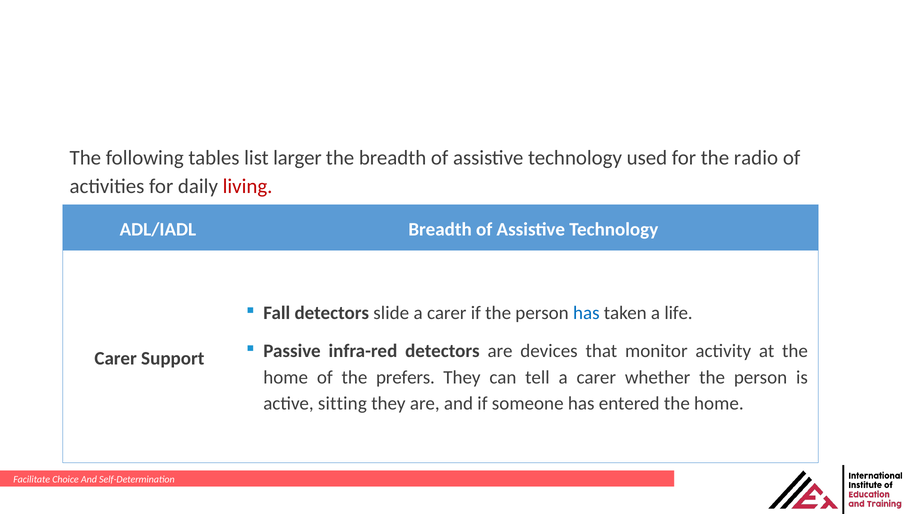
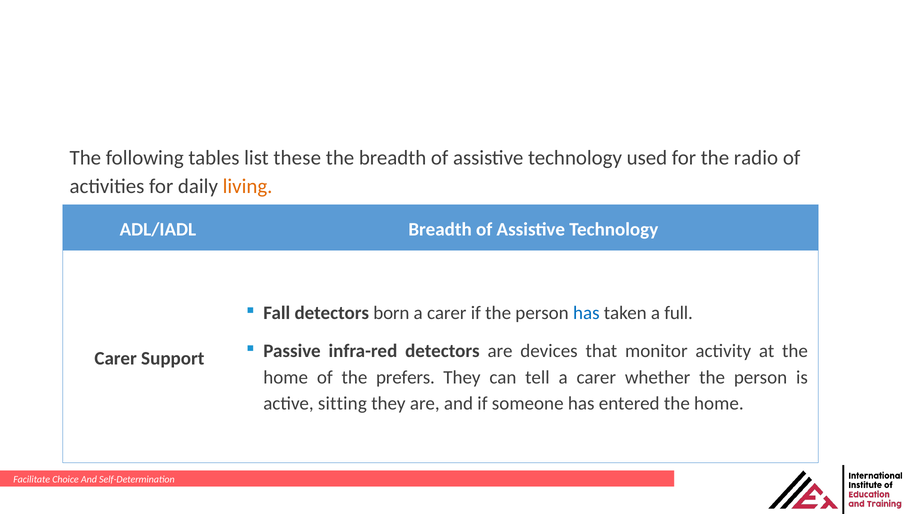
larger: larger -> these (297, 158)
living colour: red -> orange (248, 186)
slide: slide -> born (391, 313)
life: life -> full (679, 313)
